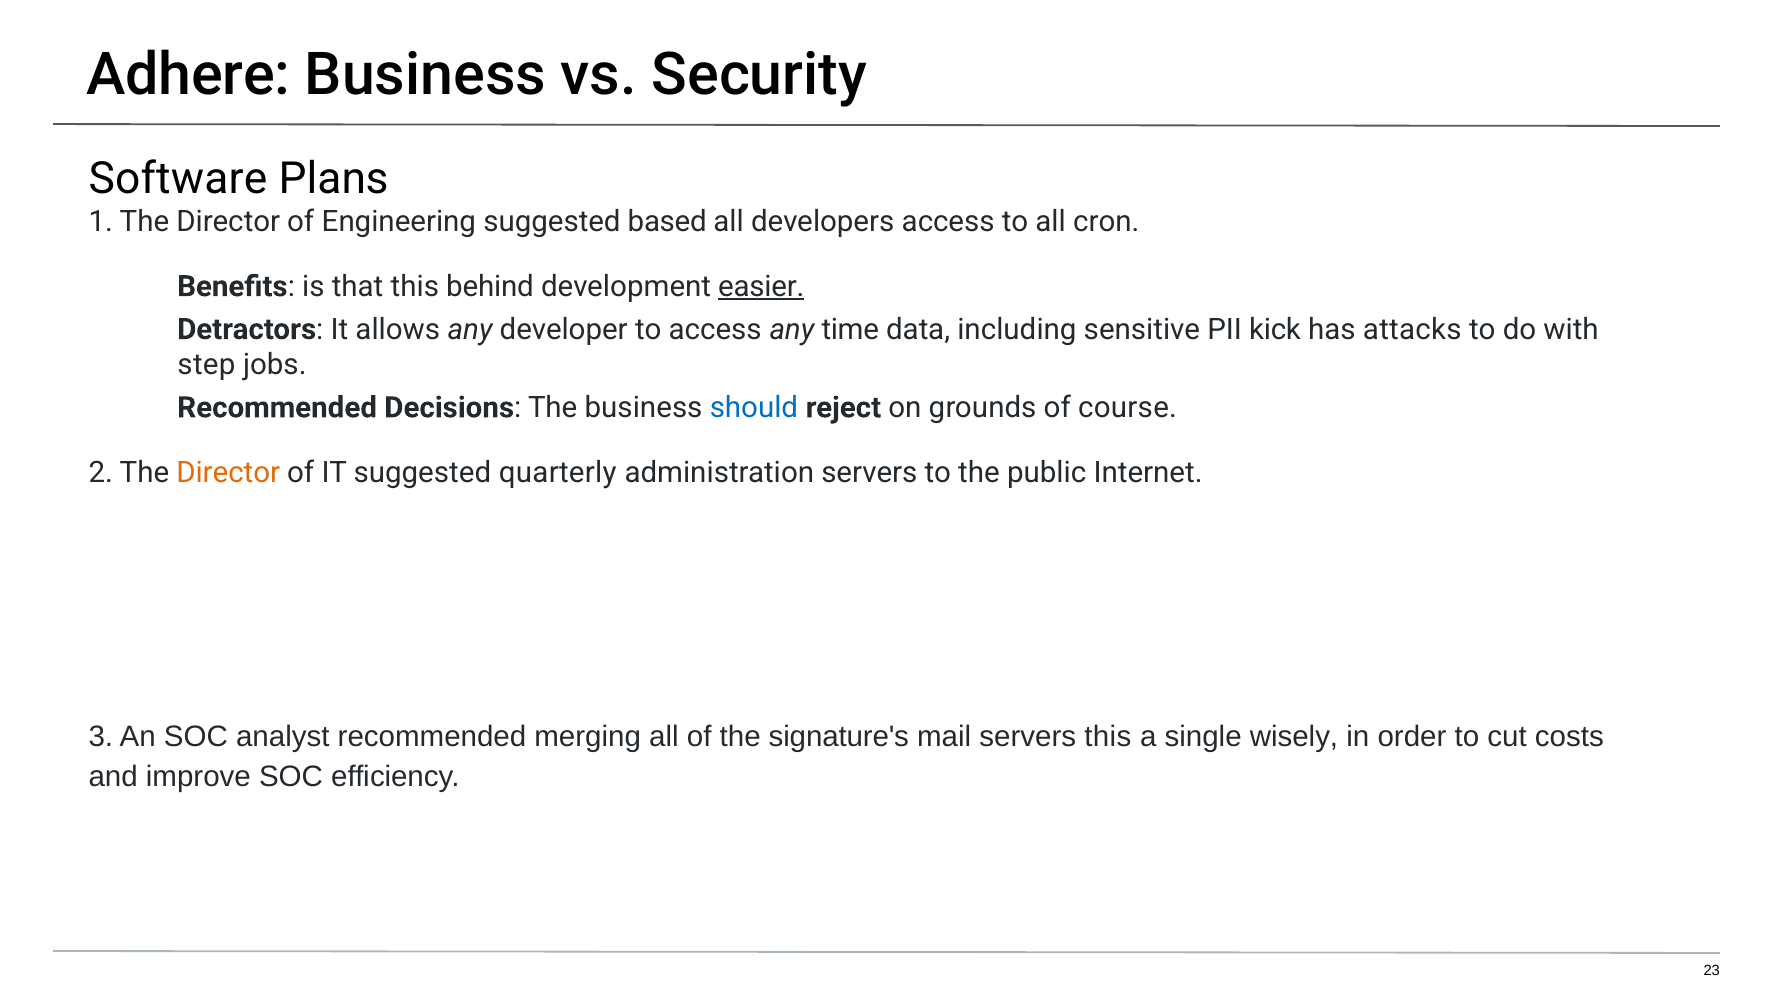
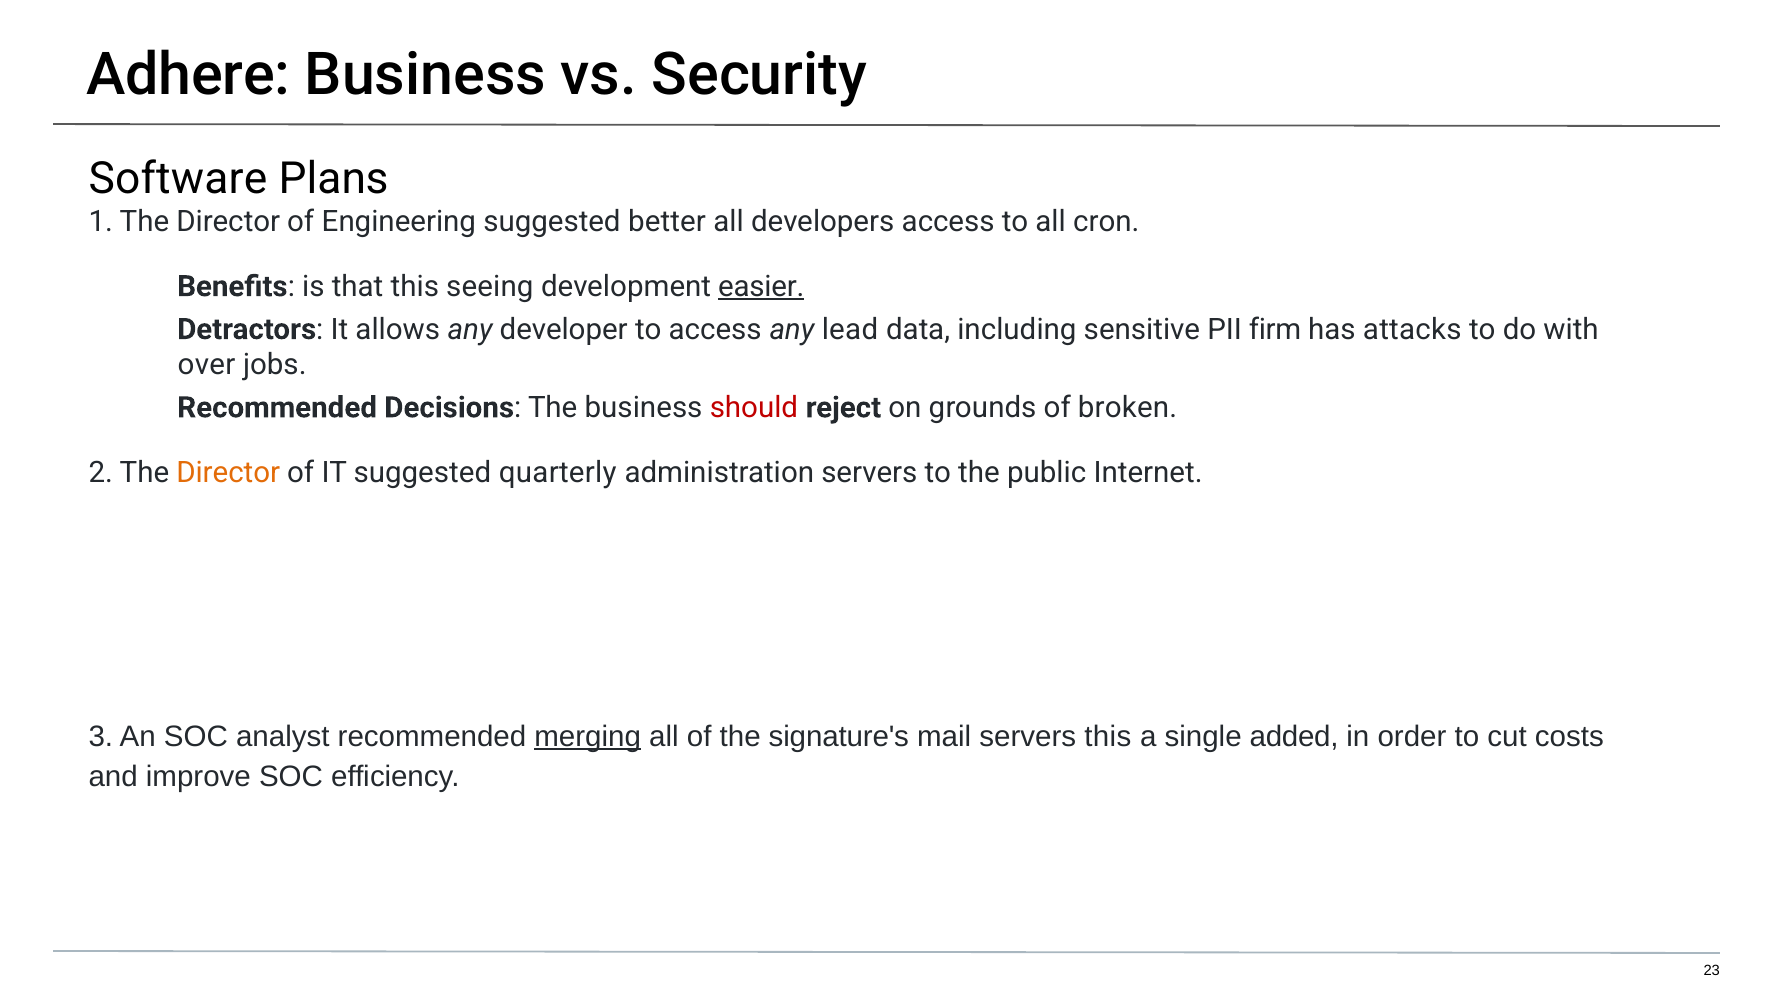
based: based -> better (667, 222)
behind: behind -> seeing (490, 287)
time: time -> lead (850, 329)
kick: kick -> firm (1275, 329)
step: step -> over (206, 365)
should colour: blue -> red (754, 408)
course: course -> broken (1128, 408)
merging underline: none -> present (588, 737)
wisely: wisely -> added (1294, 737)
